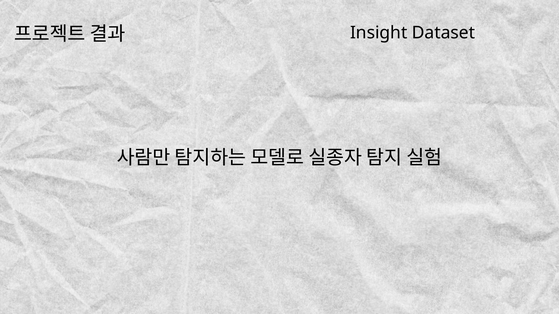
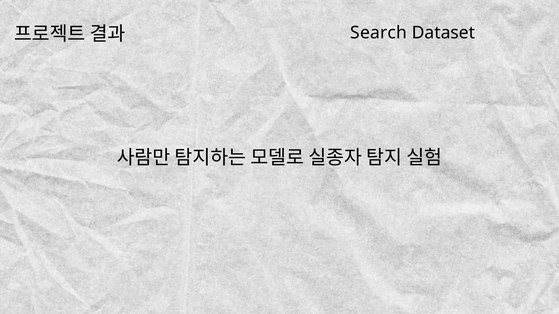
Insight: Insight -> Search (379, 33)
